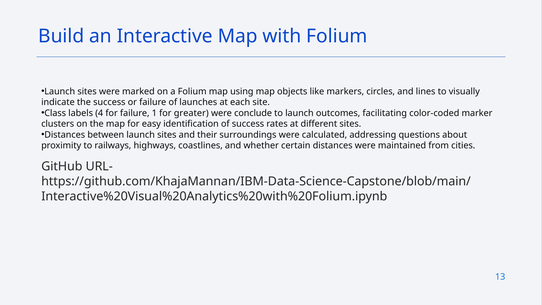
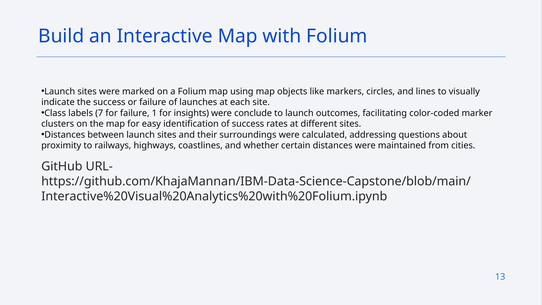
4: 4 -> 7 (99, 113)
greater: greater -> insights (191, 113)
